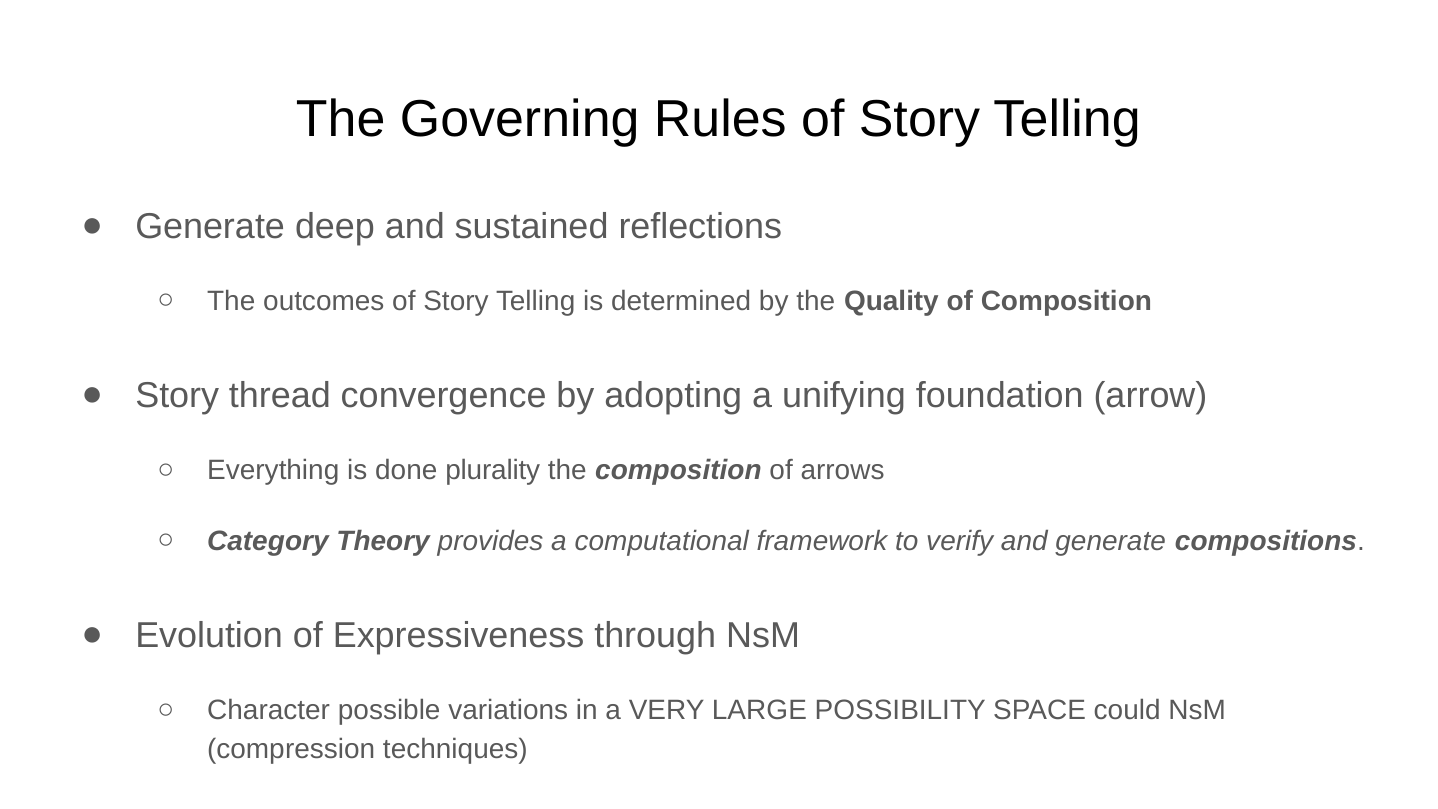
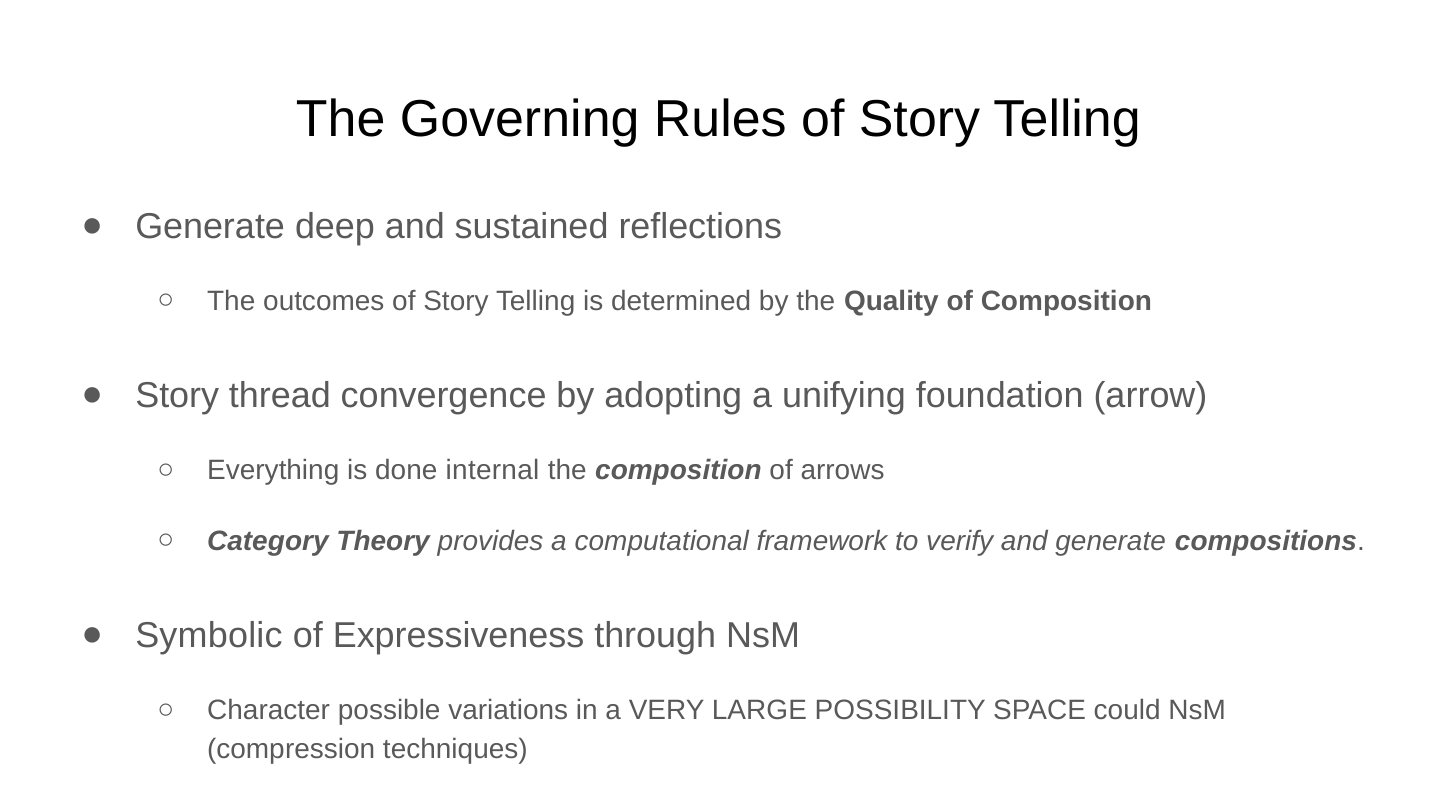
plurality: plurality -> internal (493, 471)
Evolution: Evolution -> Symbolic (209, 636)
